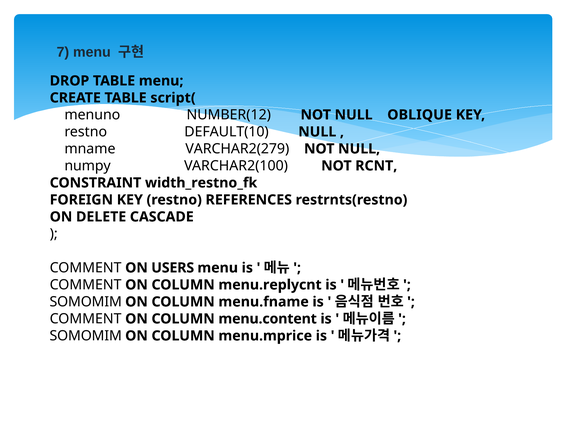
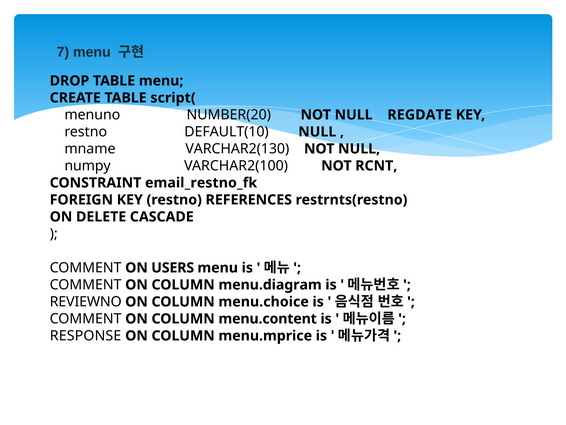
NUMBER(12: NUMBER(12 -> NUMBER(20 (229, 115)
OBLIQUE: OBLIQUE -> REGDATE (420, 115)
VARCHAR2(279: VARCHAR2(279 -> VARCHAR2(130 (237, 149)
width_restno_fk: width_restno_fk -> email_restno_fk (201, 183)
menu.replycnt: menu.replycnt -> menu.diagram (270, 284)
SOMOMIM: SOMOMIM -> REVIEWNO (86, 301)
menu.fname: menu.fname -> menu.choice (264, 301)
SOMOMIM: SOMOMIM -> RESPONSE (86, 335)
